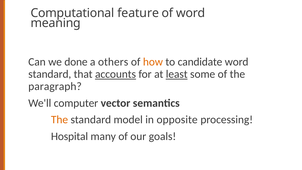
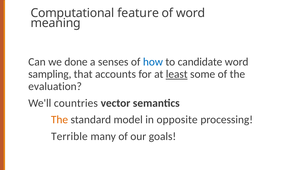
others: others -> senses (113, 62)
how colour: orange -> blue (153, 62)
standard: standard -> sampling (50, 74)
accounts underline: present -> none (116, 74)
paragraph: paragraph -> evaluation (55, 86)
computer: computer -> countries (76, 103)
Hospital: Hospital -> Terrible (69, 136)
